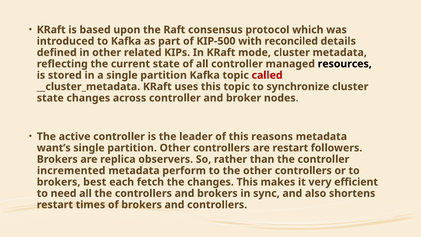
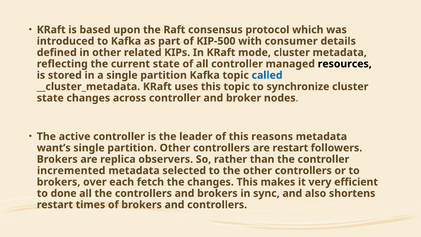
reconciled: reconciled -> consumer (291, 41)
called colour: red -> blue (267, 75)
perform: perform -> selected (184, 171)
best: best -> over (95, 182)
need: need -> done (64, 193)
